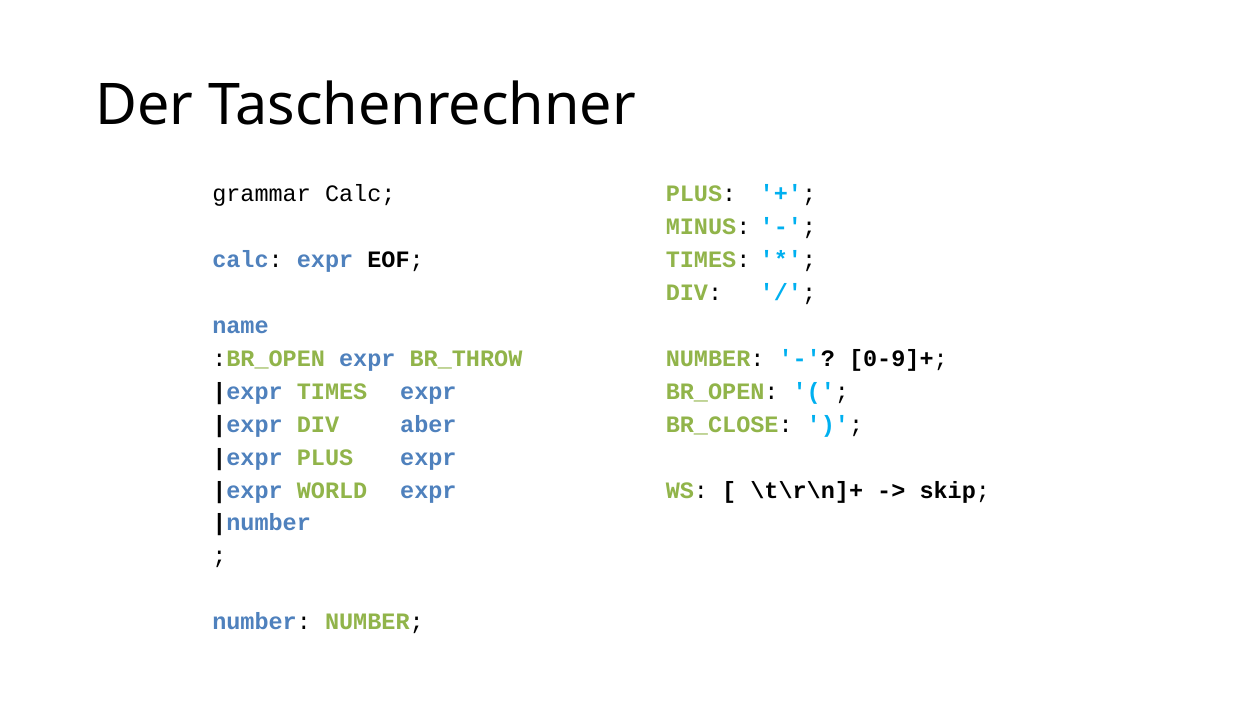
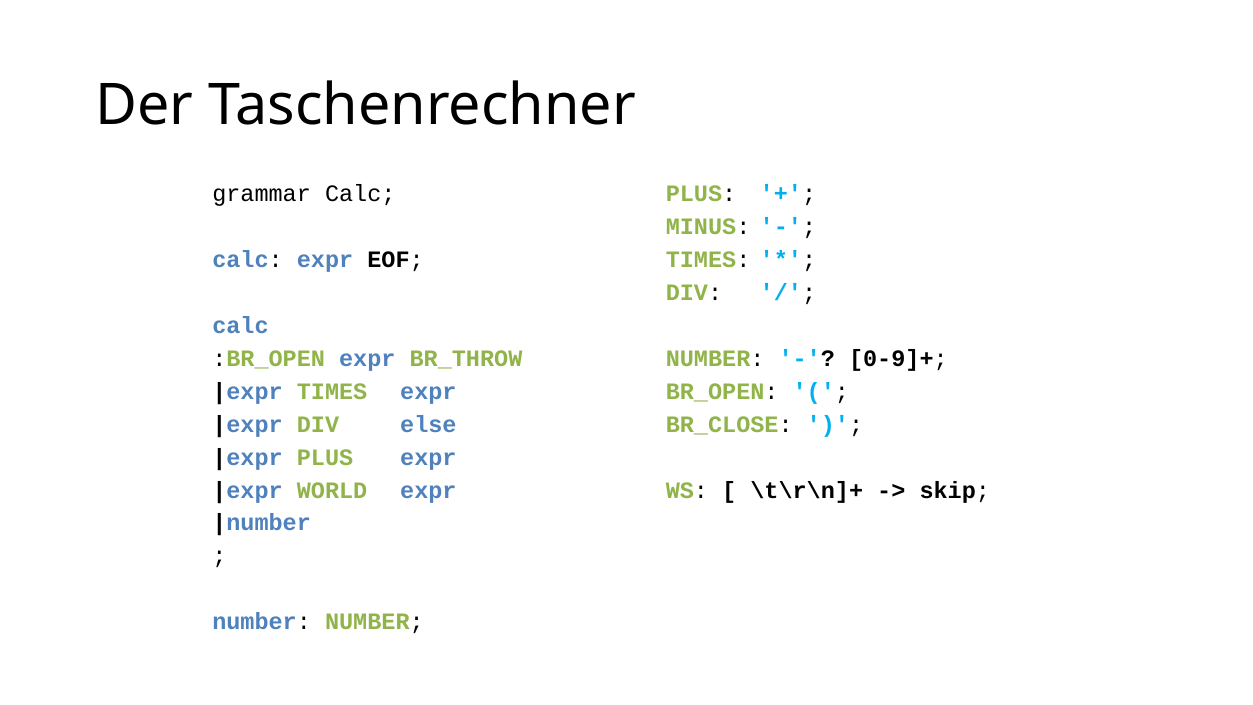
name: name -> calc (240, 326)
aber: aber -> else (428, 424)
